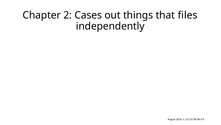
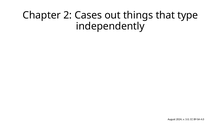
files: files -> type (188, 15)
